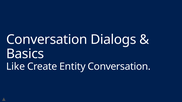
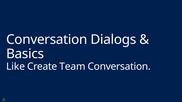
Entity: Entity -> Team (72, 67)
